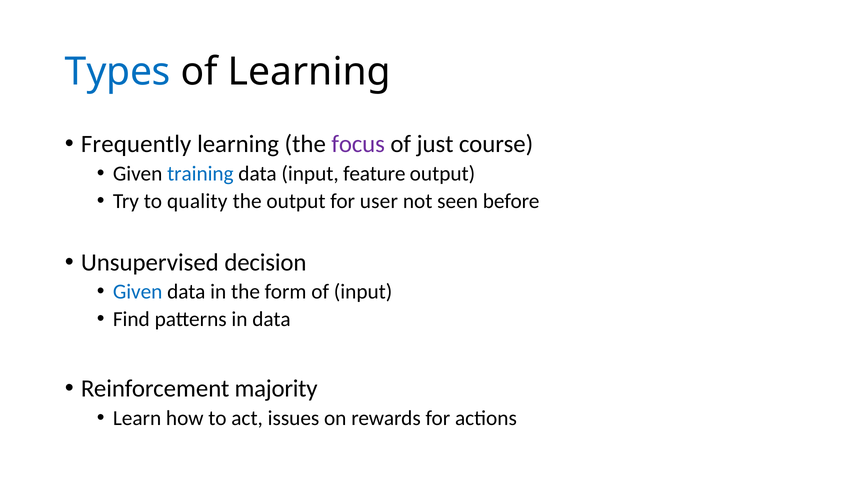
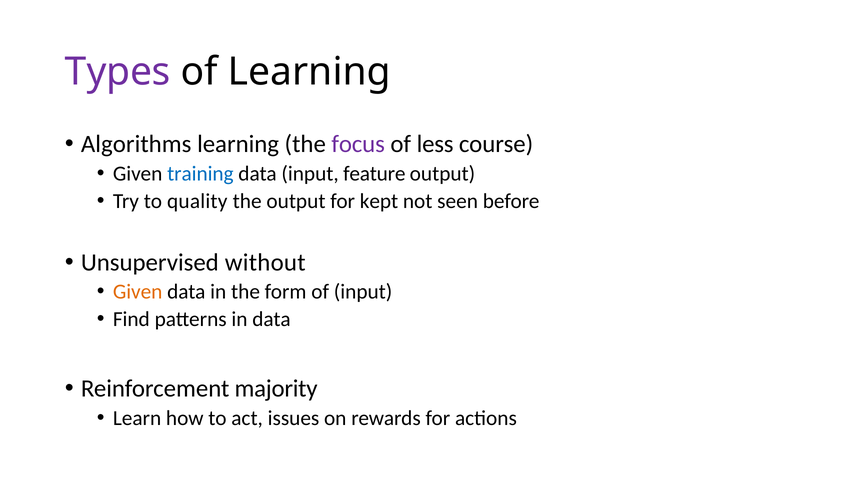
Types colour: blue -> purple (118, 72)
Frequently: Frequently -> Algorithms (136, 144)
just: just -> less (435, 144)
user: user -> kept (379, 201)
decision: decision -> without (265, 262)
Given colour: blue -> orange (138, 291)
